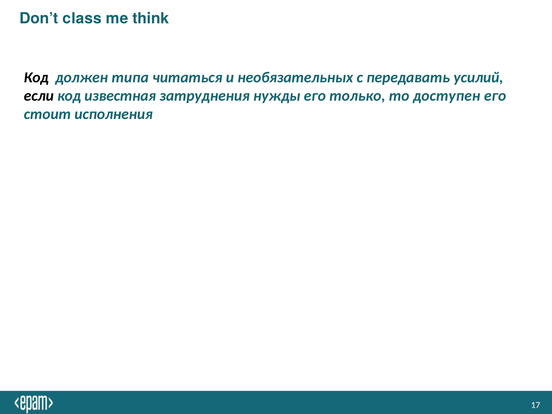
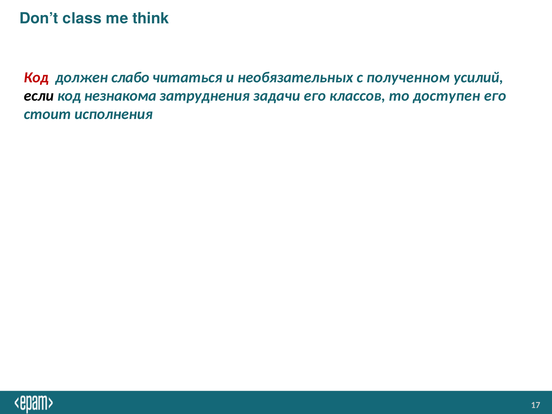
Код colour: black -> red (36, 77)
типа: типа -> слабо (130, 77)
передавать: передавать -> полученном (408, 77)
известная: известная -> незнакома (120, 96)
нужды: нужды -> задачи (277, 96)
только: только -> классов (357, 96)
